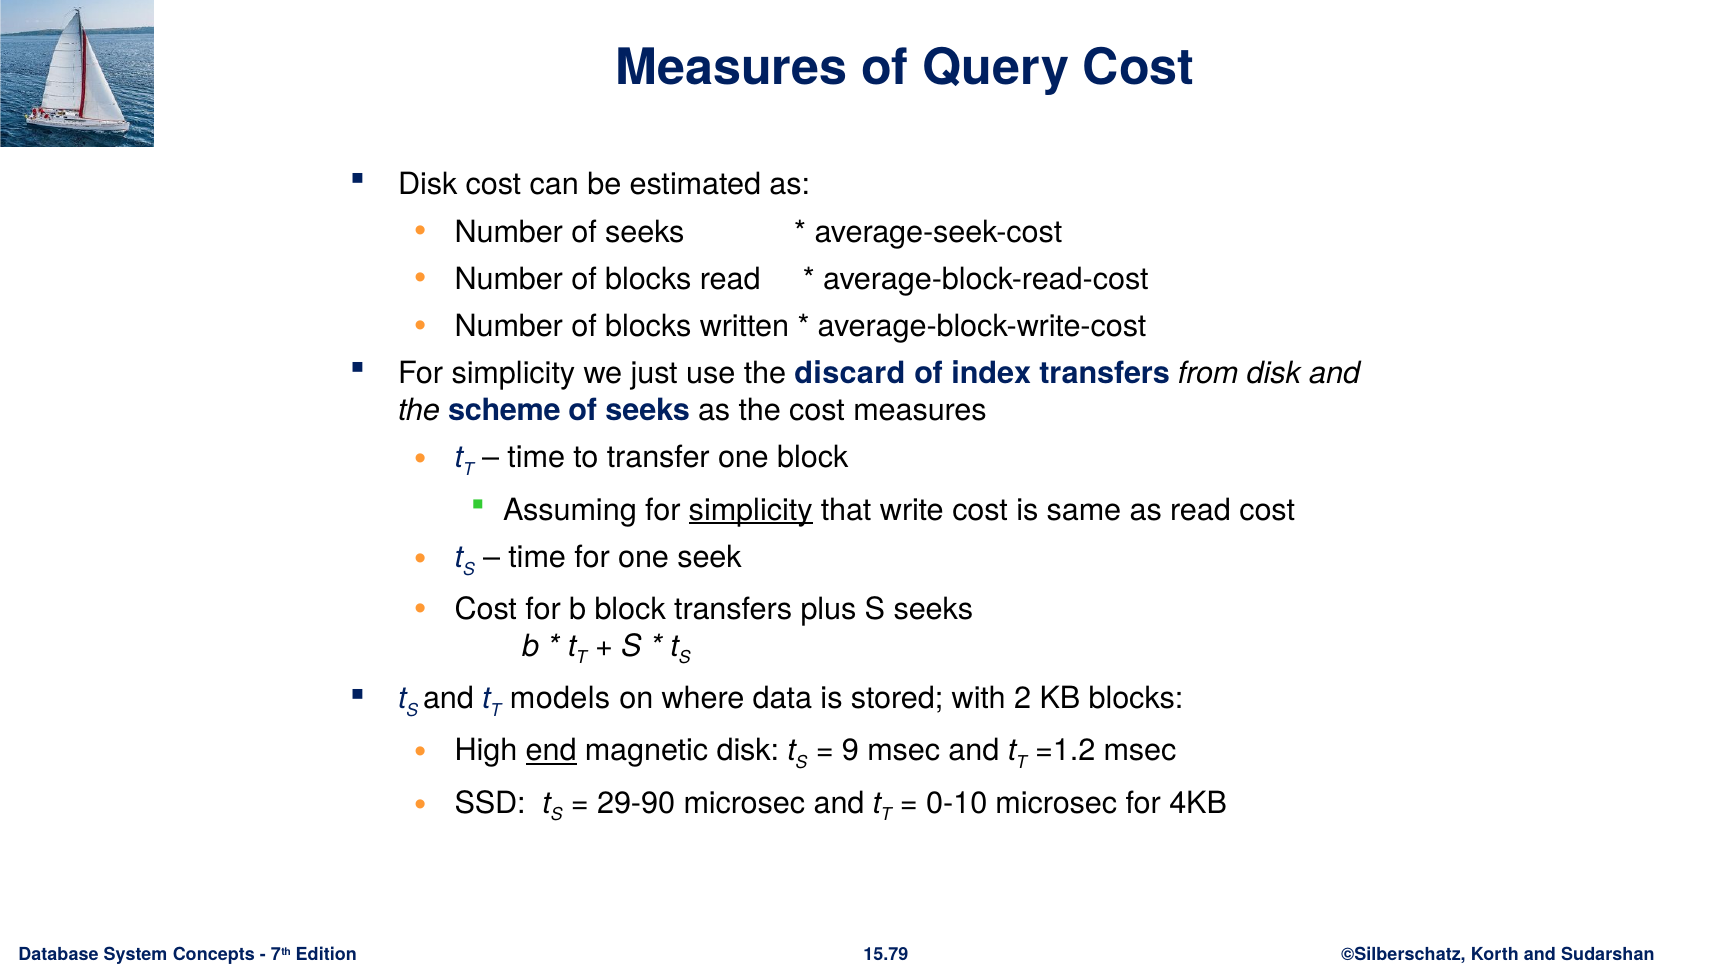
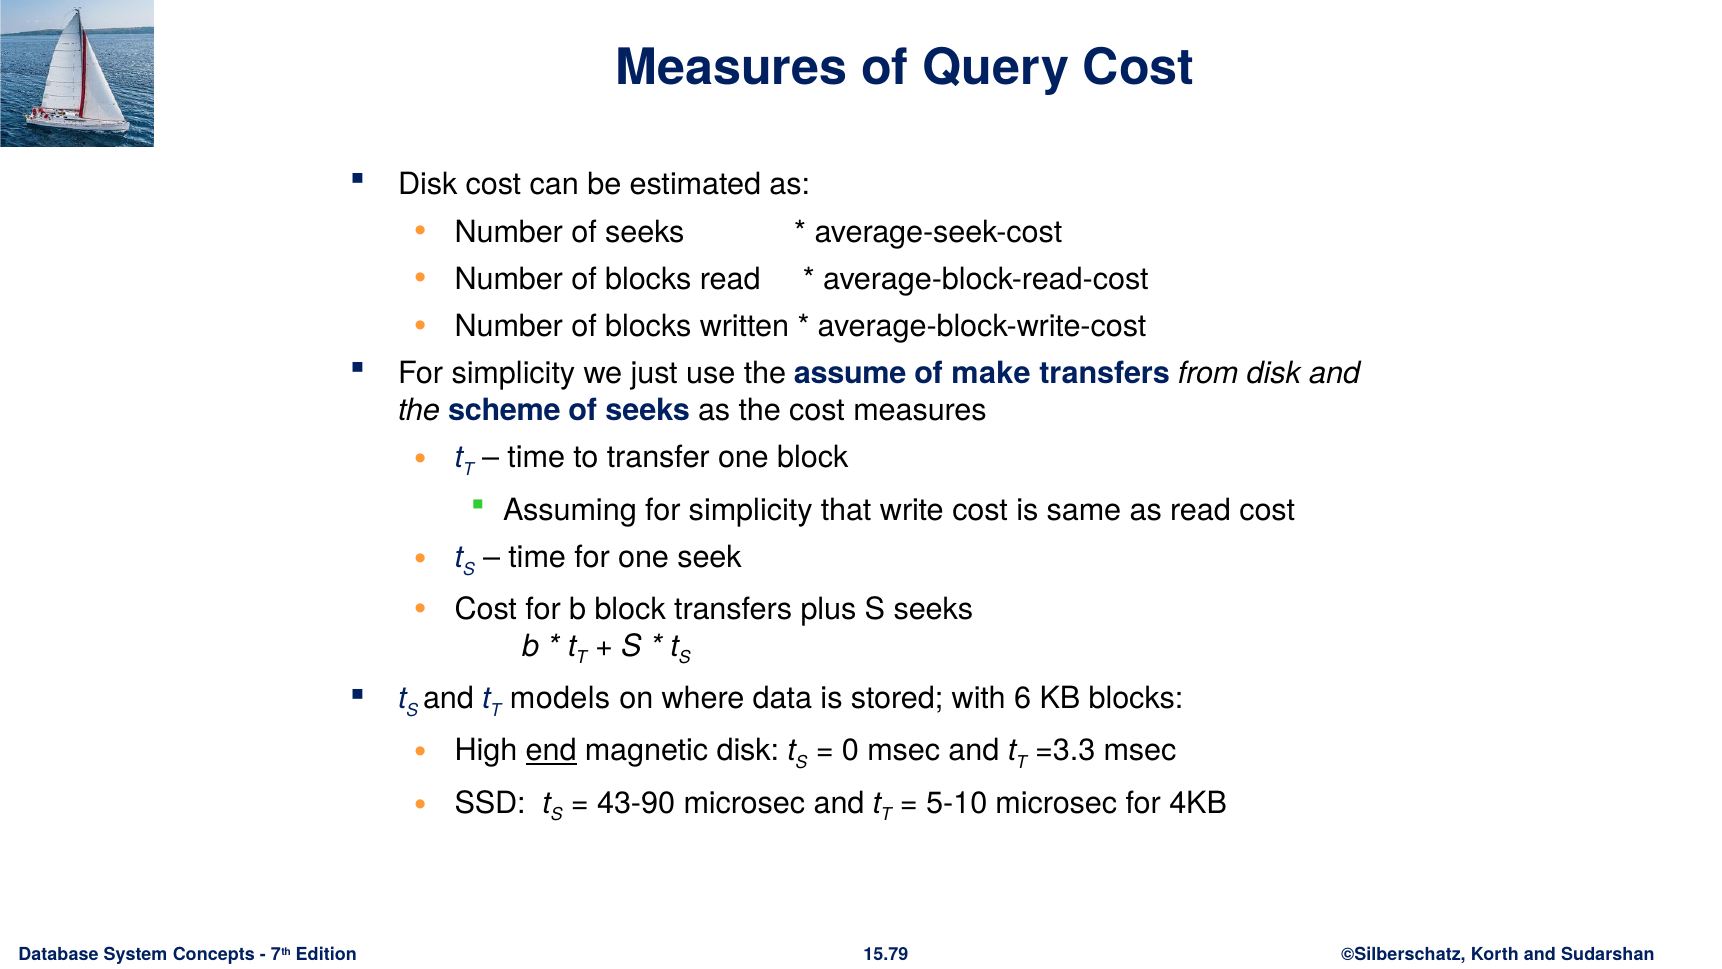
discard: discard -> assume (850, 374)
index: index -> make (991, 374)
simplicity underline: present -> none (751, 510)
2: 2 -> 6 (1023, 698)
9: 9 -> 0 (850, 751)
=1.2: =1.2 -> =3.3 (1065, 751)
29-90: 29-90 -> 43-90 (636, 803)
0-10: 0-10 -> 5-10 (957, 803)
